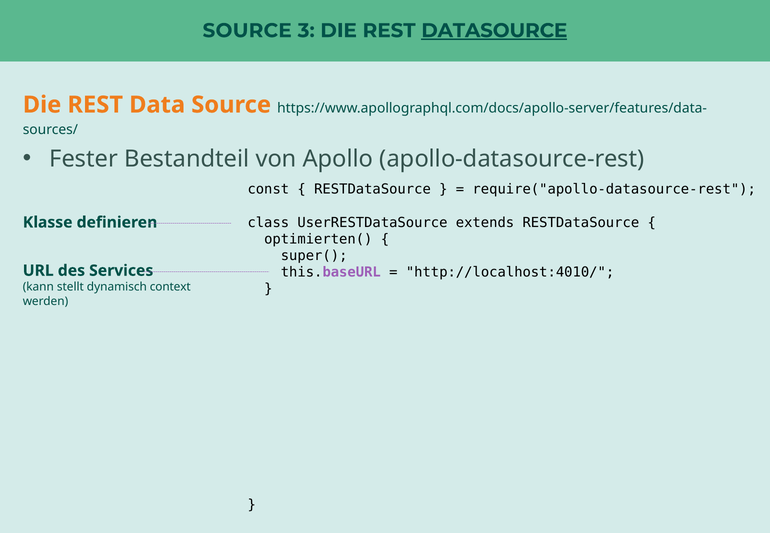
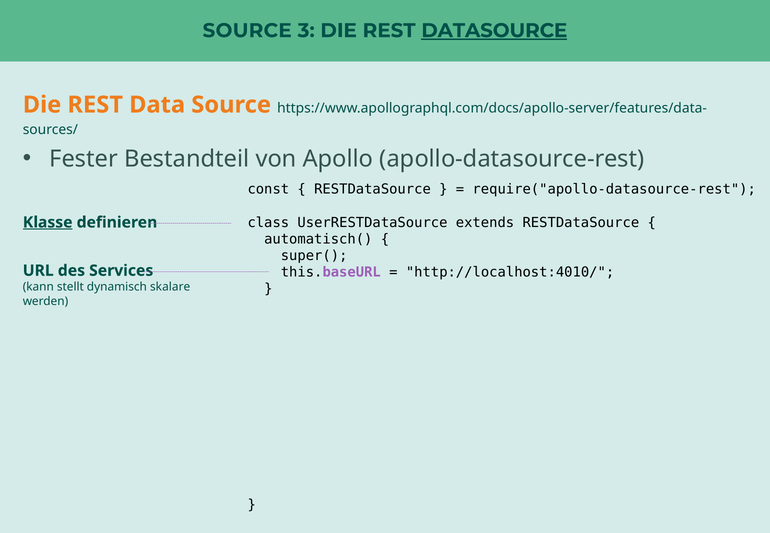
Klasse underline: none -> present (48, 222)
optimierten(: optimierten( -> automatisch( (318, 239)
context: context -> skalare (170, 287)
